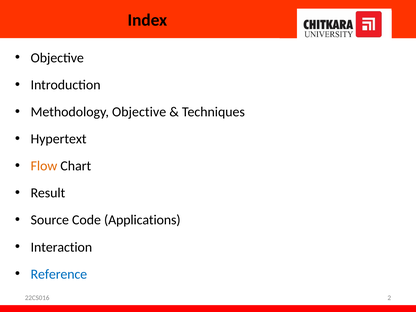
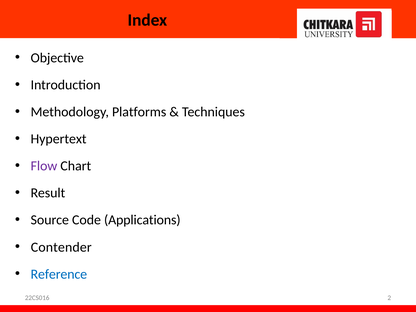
Methodology Objective: Objective -> Platforms (139, 112)
Flow colour: orange -> purple (44, 166)
Interaction: Interaction -> Contender (61, 247)
